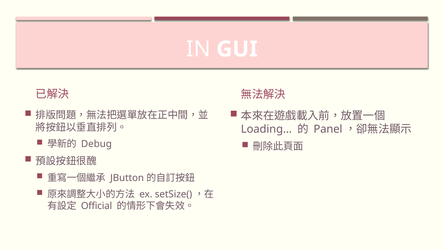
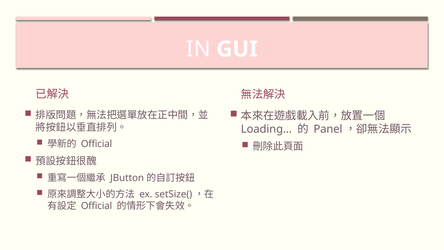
Debug: Debug -> Official (97, 144)
